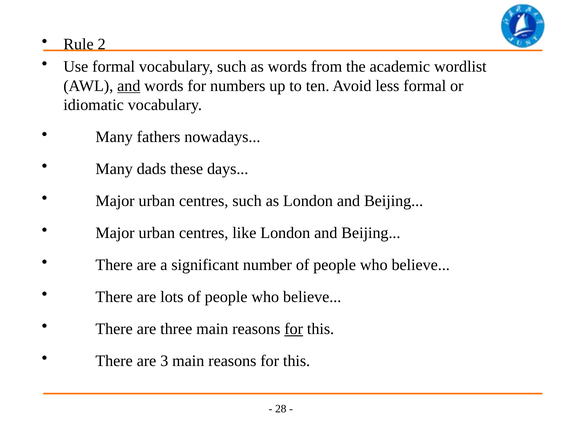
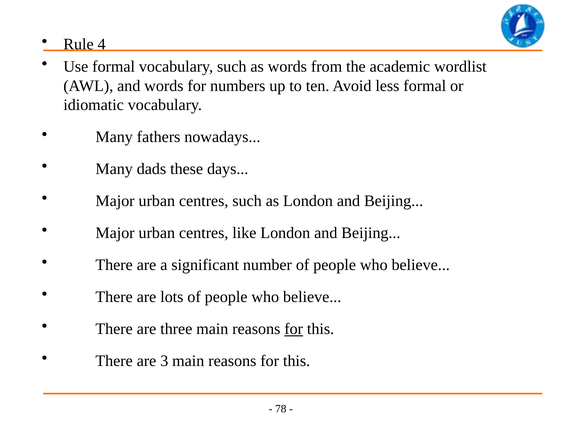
2: 2 -> 4 (102, 44)
and underline: present -> none (129, 86)
28: 28 -> 78 (281, 409)
